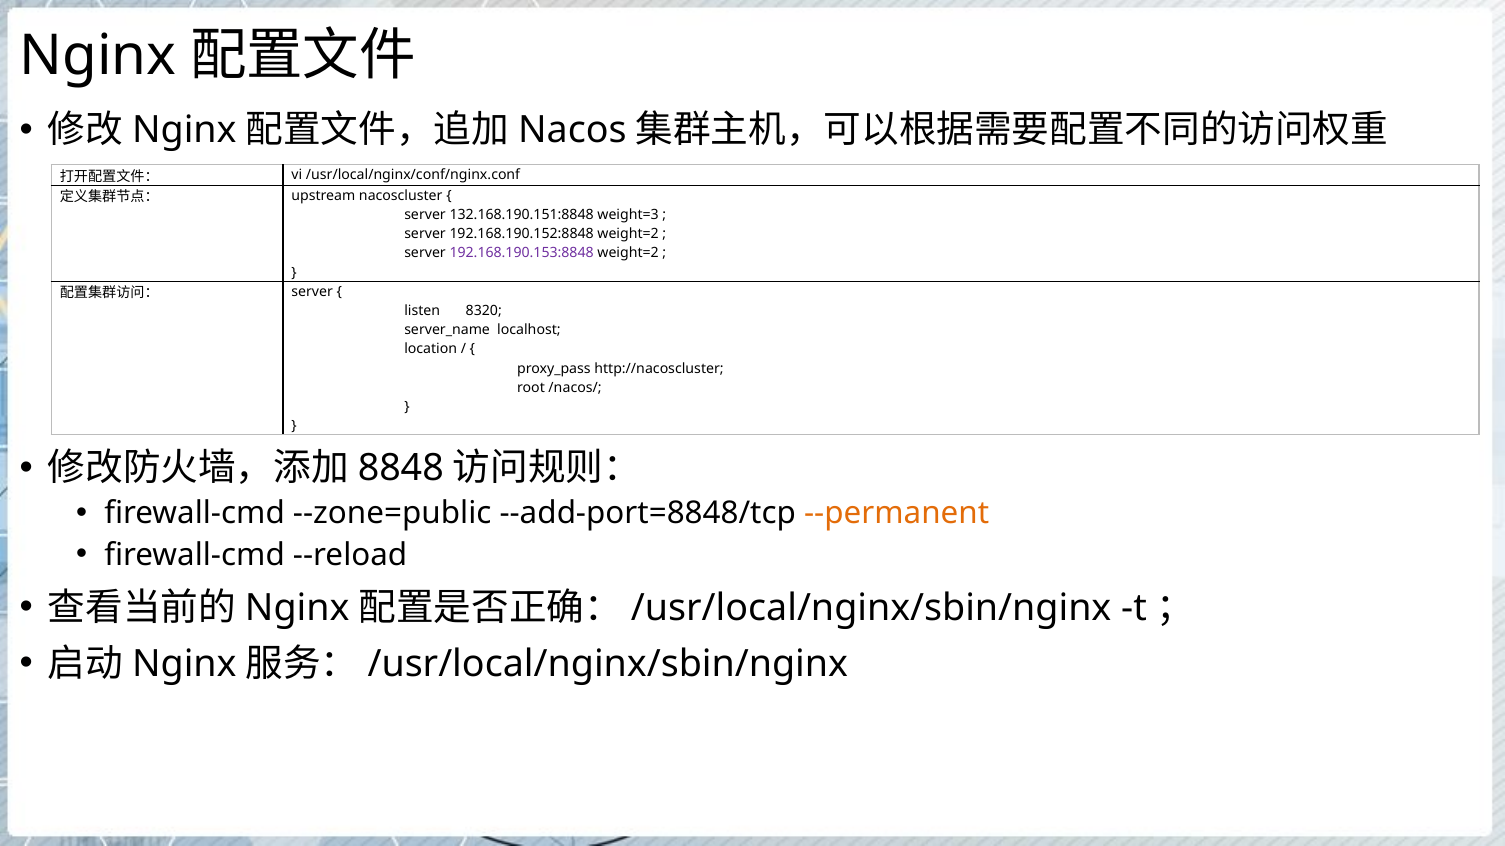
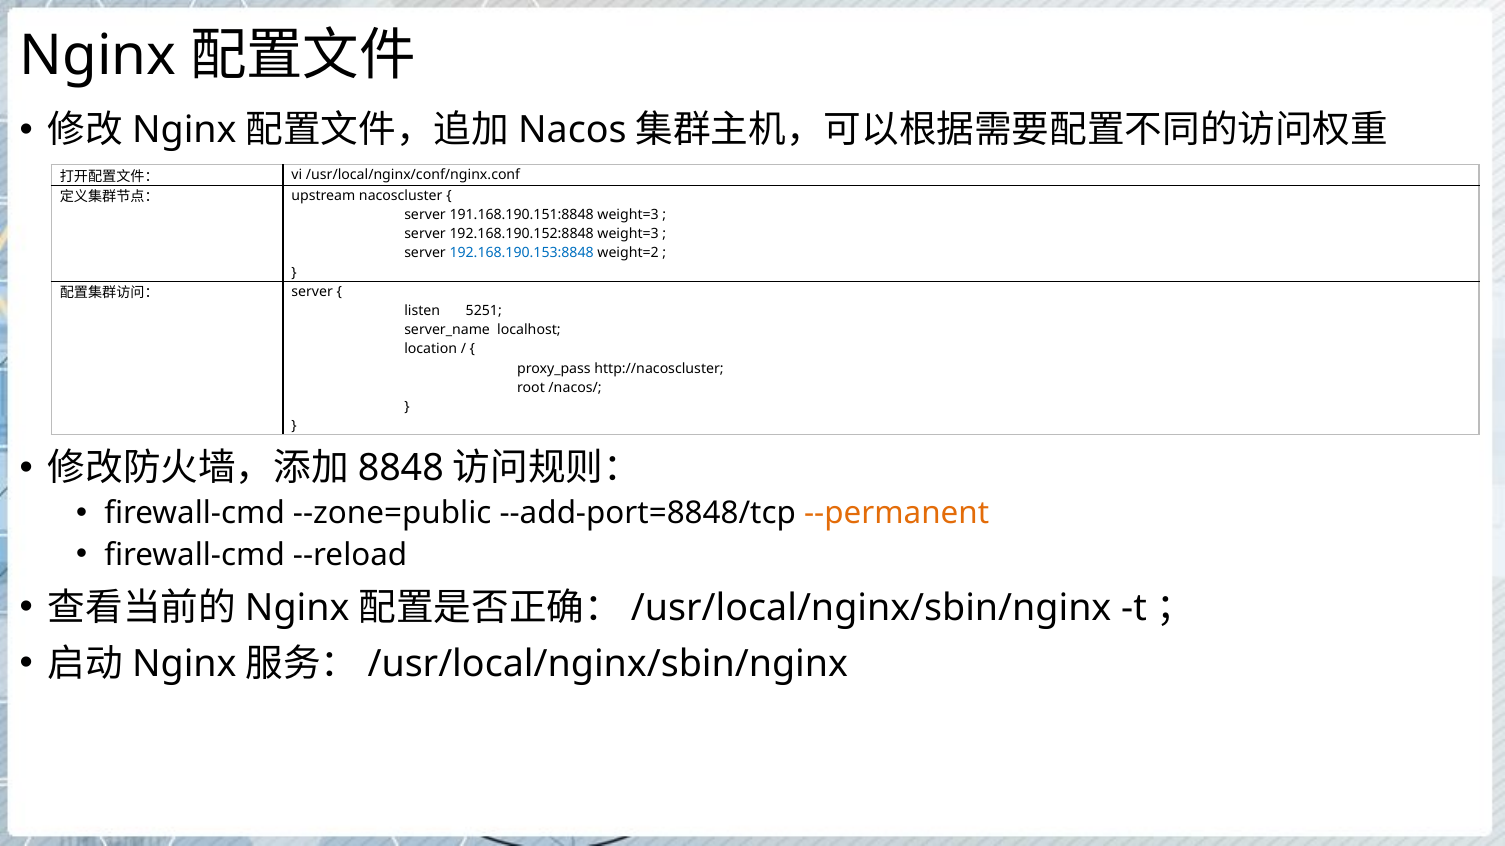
132.168.190.151:8848: 132.168.190.151:8848 -> 191.168.190.151:8848 (522, 215)
192.168.190.152:8848 weight=2: weight=2 -> weight=3 (628, 234)
192.168.190.153:8848 colour: purple -> blue (522, 253)
8320: 8320 -> 5251 (484, 311)
